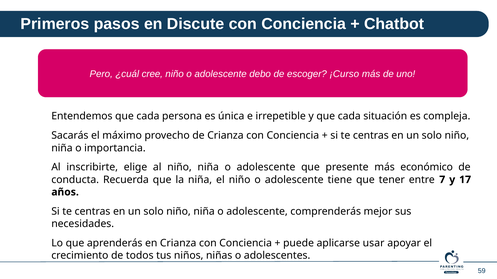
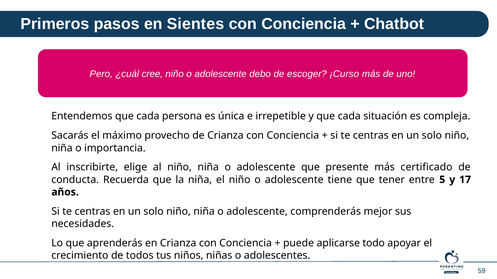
Discute: Discute -> Sientes (196, 24)
económico: económico -> certificado (427, 168)
7: 7 -> 5 (442, 180)
usar: usar -> todo (374, 243)
